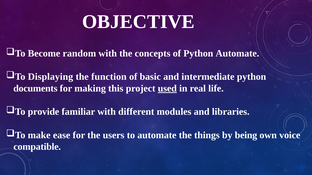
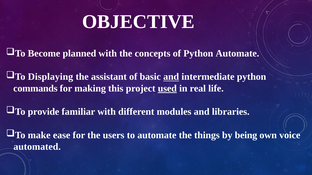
random: random -> planned (79, 54)
function: function -> assistant (109, 77)
and underline: none -> present (171, 77)
documents: documents -> commands (35, 89)
compatible: compatible -> automated (37, 147)
